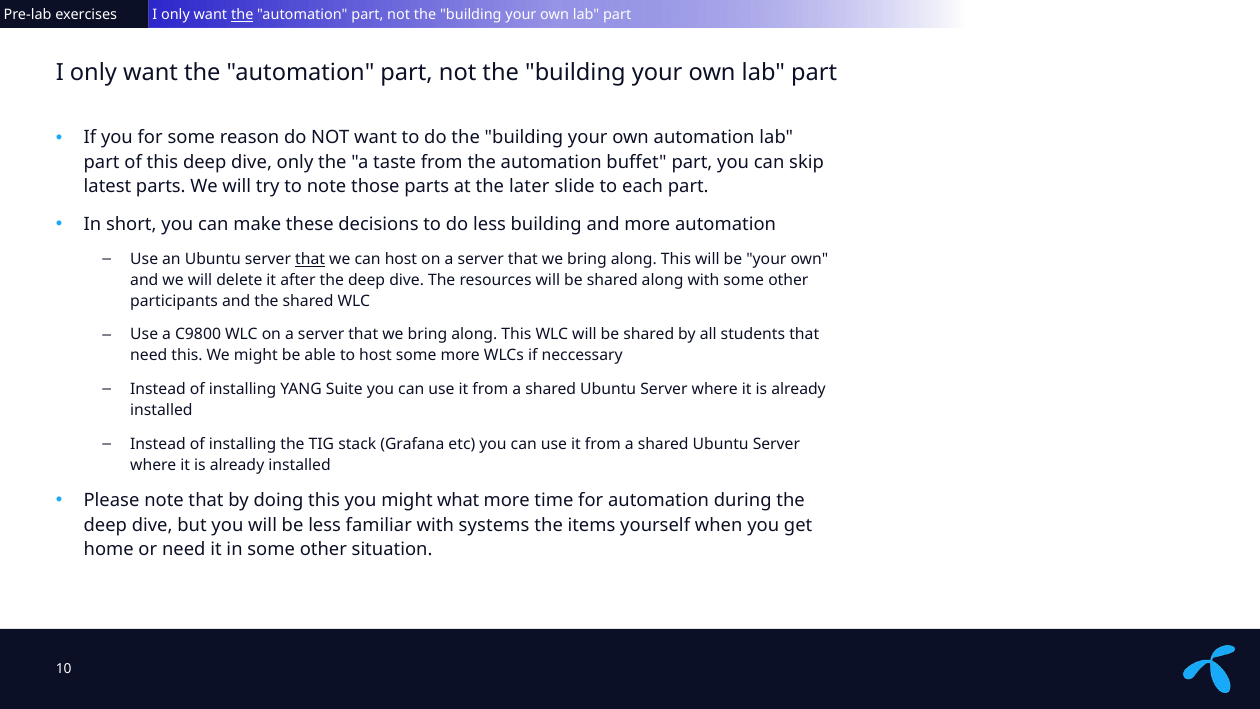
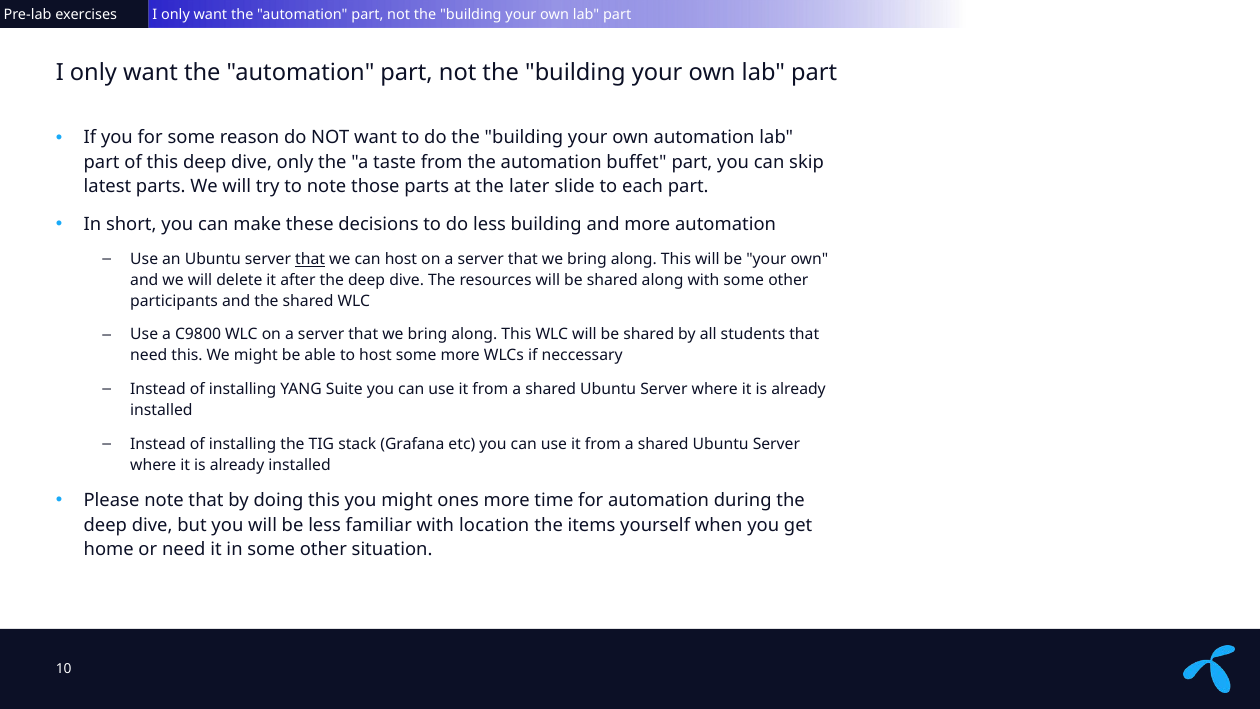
the underline: present -> none (242, 15)
what: what -> ones (458, 501)
systems: systems -> location (494, 525)
